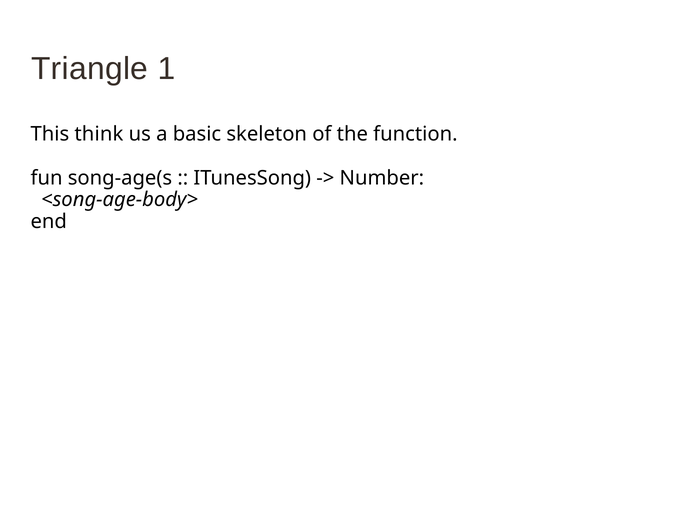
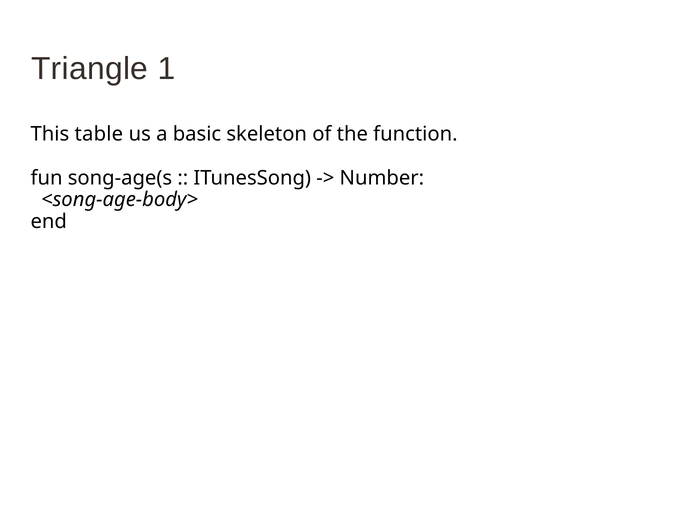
think: think -> table (99, 134)
